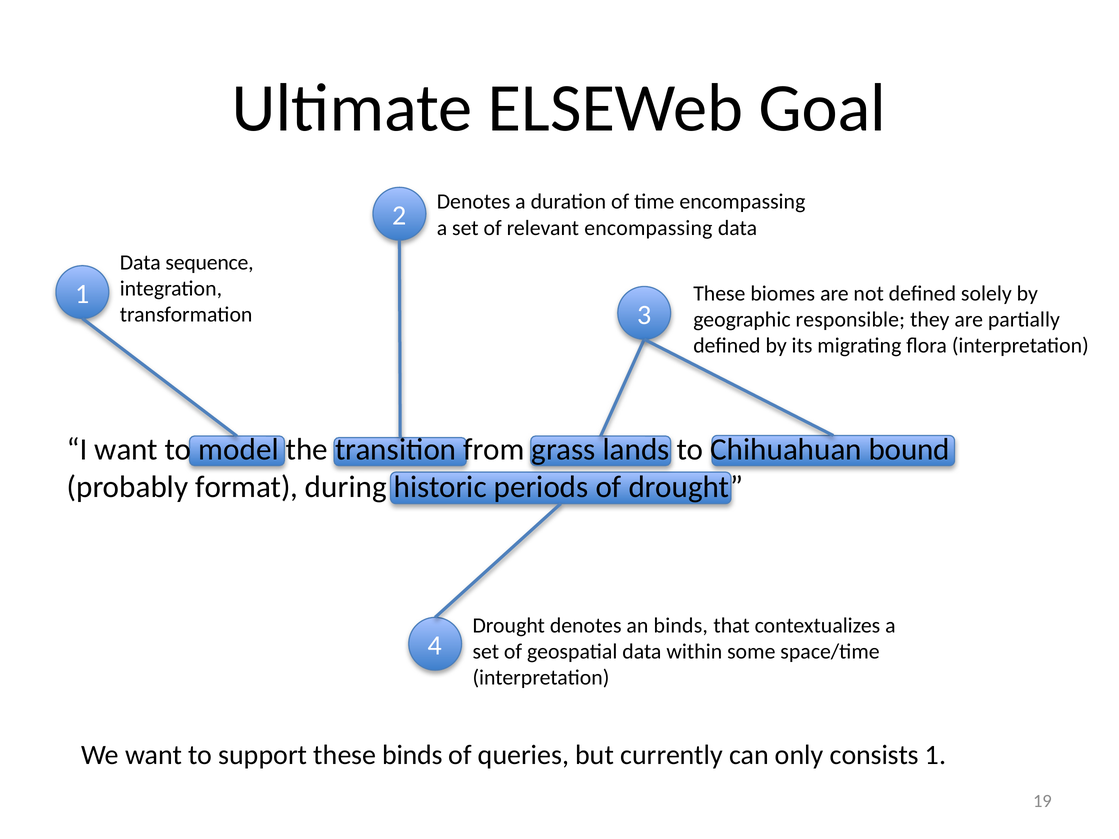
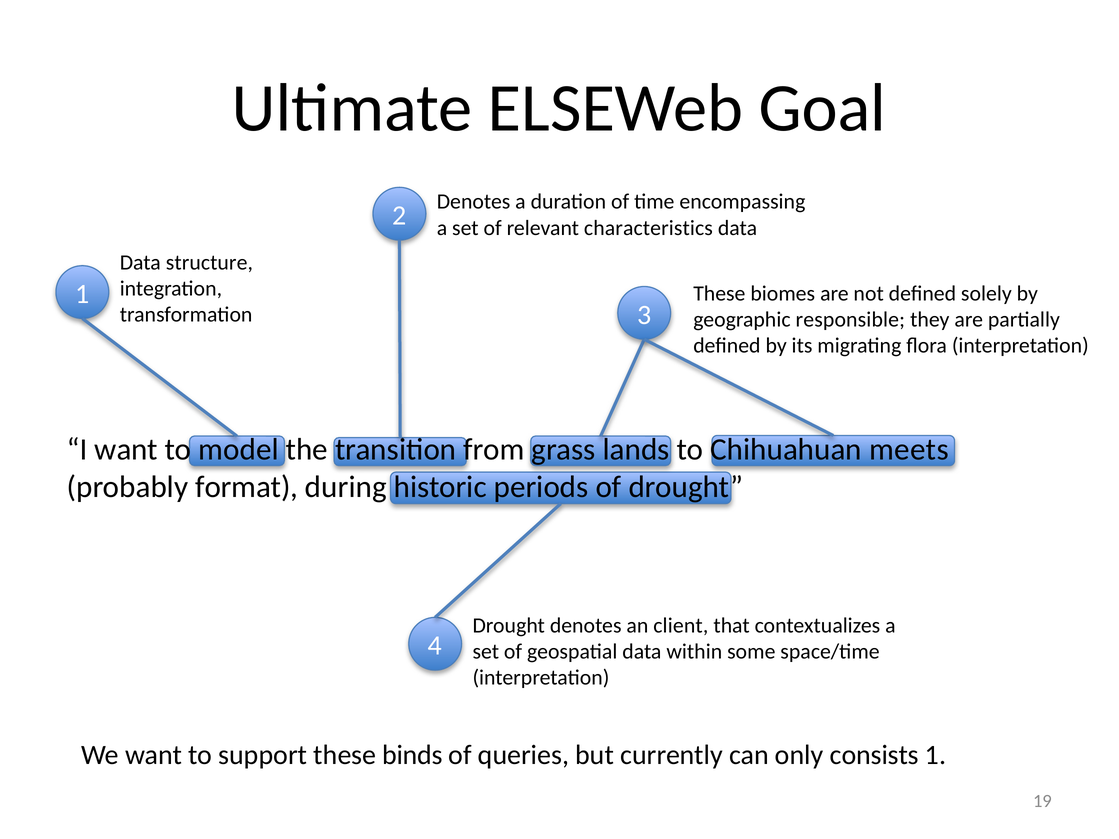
relevant encompassing: encompassing -> characteristics (648, 228)
sequence: sequence -> structure (209, 263)
bound: bound -> meets (909, 450)
an binds: binds -> client (681, 626)
